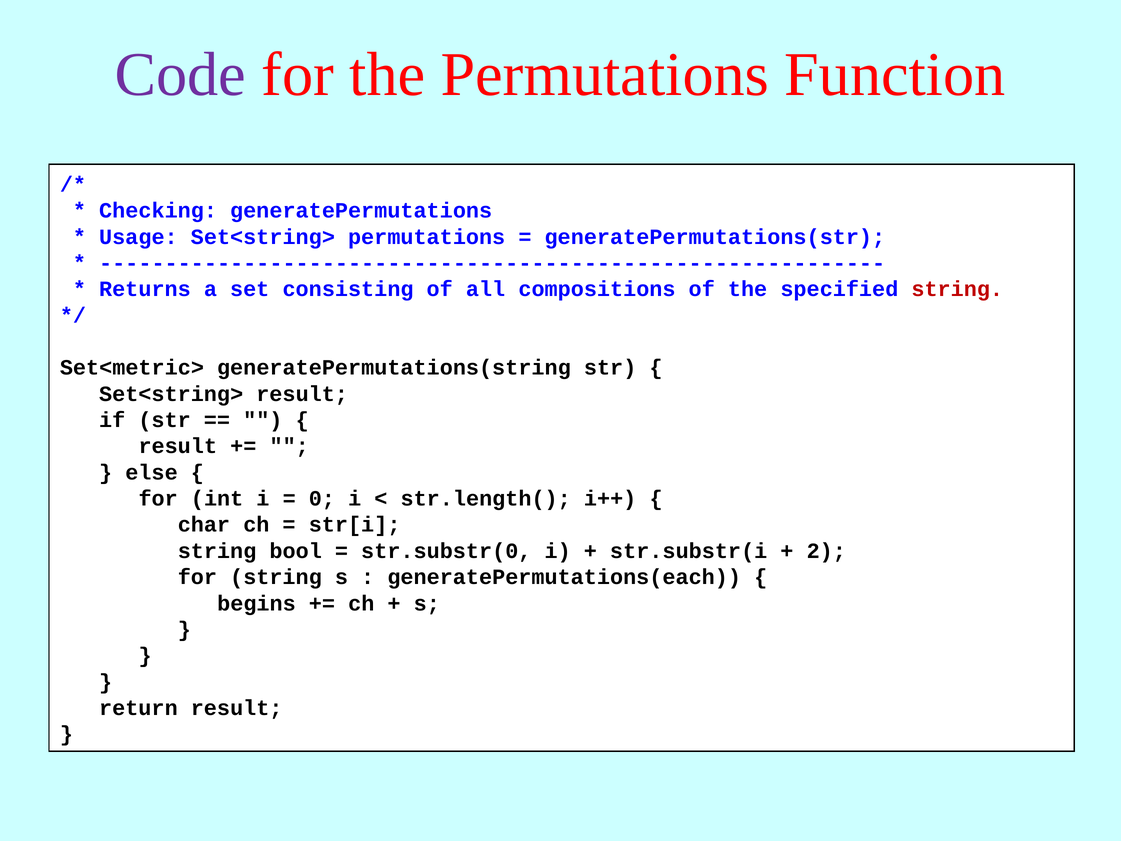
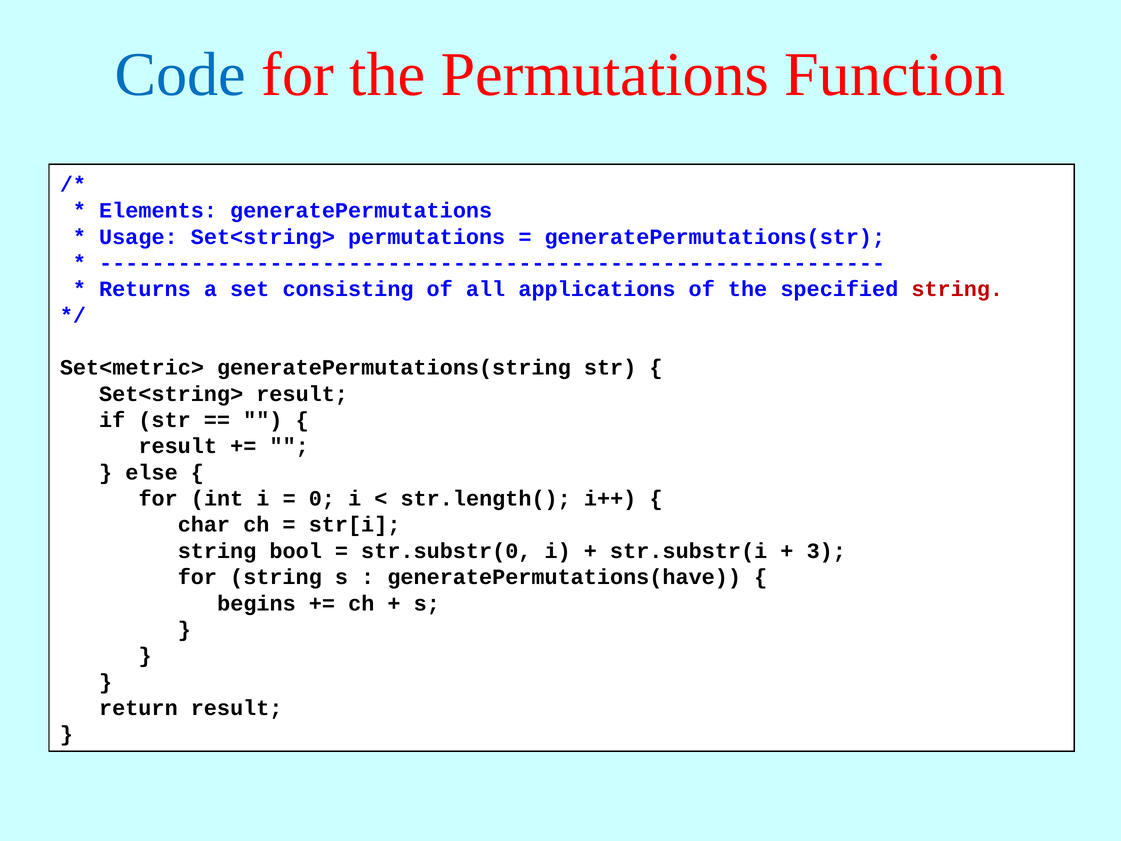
Code colour: purple -> blue (180, 75)
Checking: Checking -> Elements (158, 211)
compositions: compositions -> applications (597, 289)
2: 2 -> 3 (826, 551)
generatePermutations(each: generatePermutations(each -> generatePermutations(have (564, 577)
